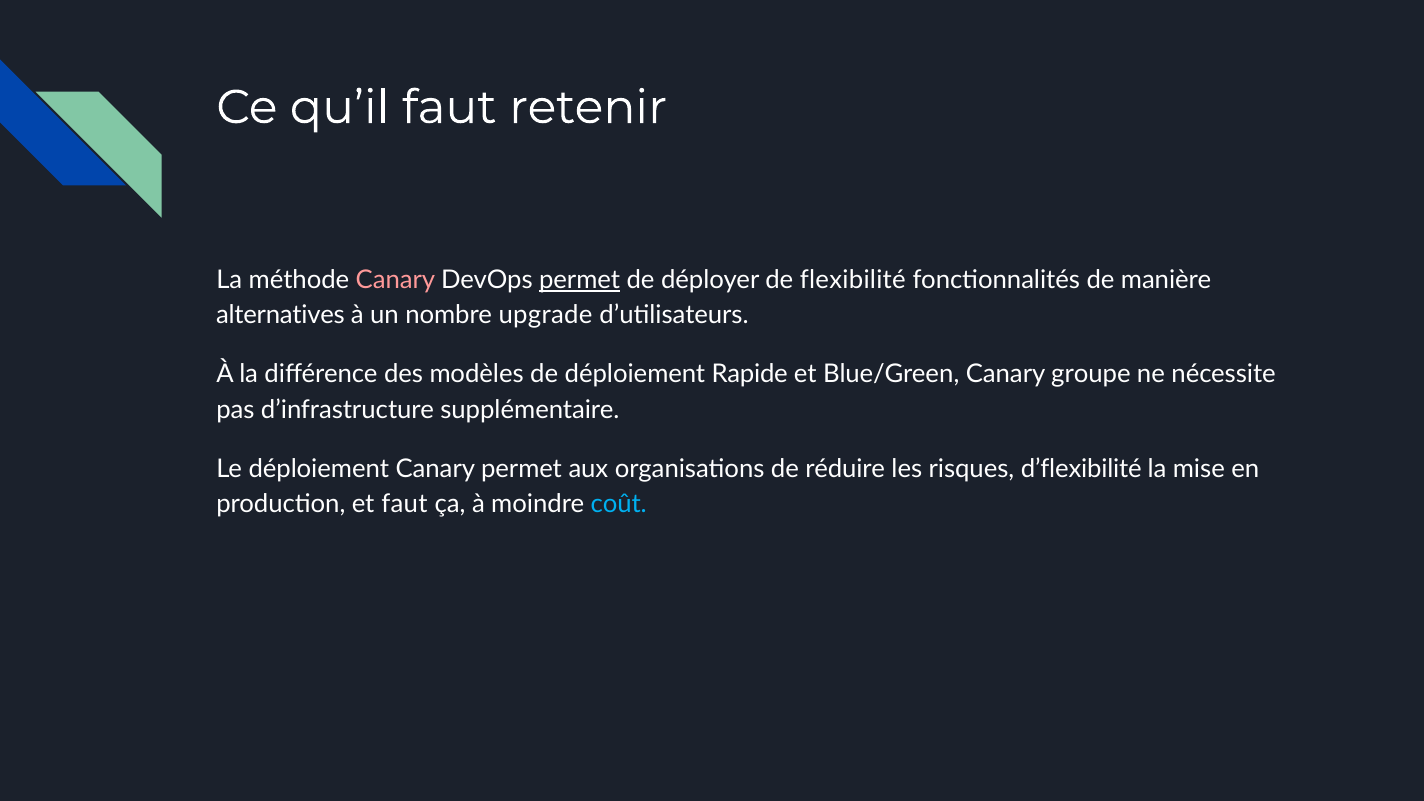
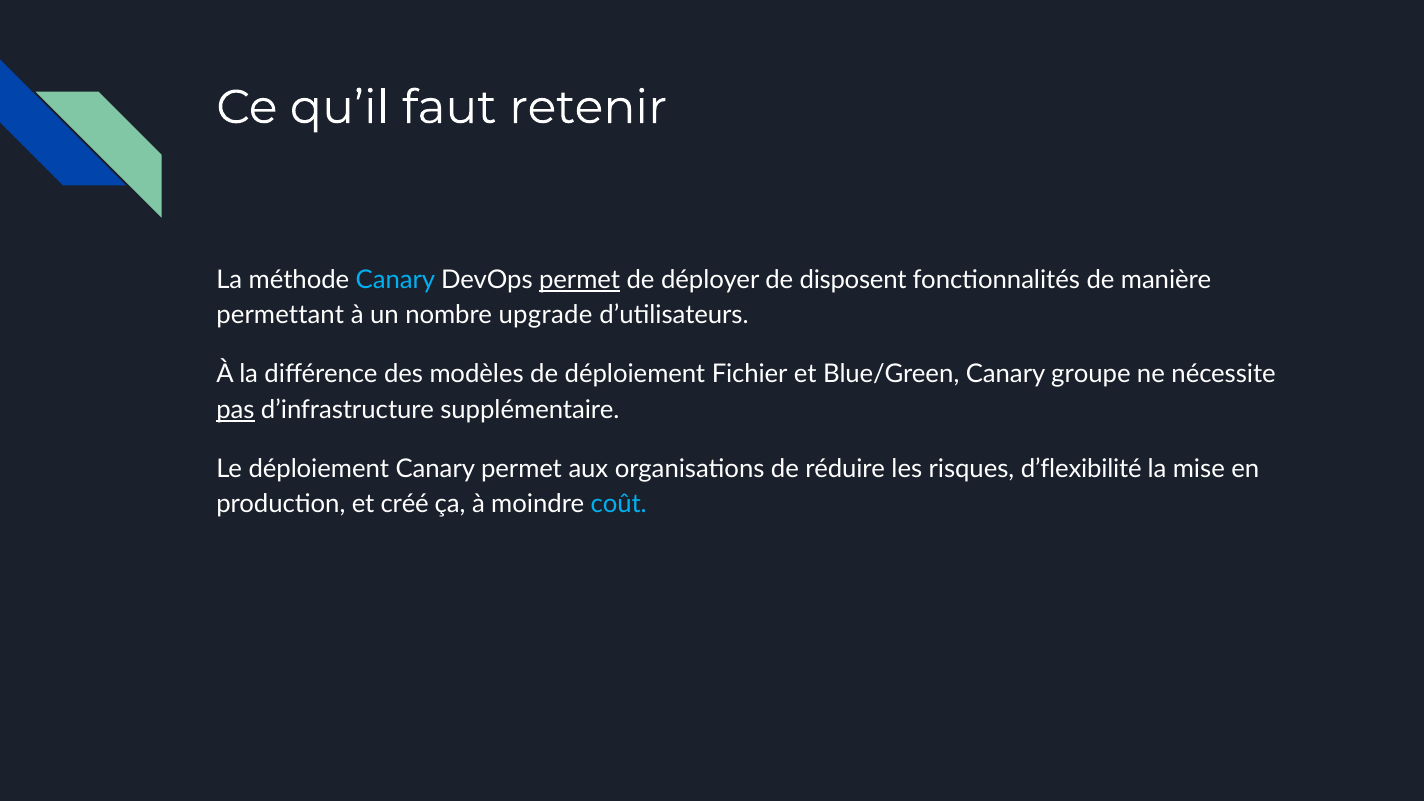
Canary colour: pink -> light blue (395, 280)
flexibilité: flexibilité -> disposent (853, 280)
alternatives: alternatives -> permettant (280, 315)
Rapide: Rapide -> Fichier (750, 374)
pas underline: none -> present (235, 410)
et faut: faut -> créé (405, 504)
